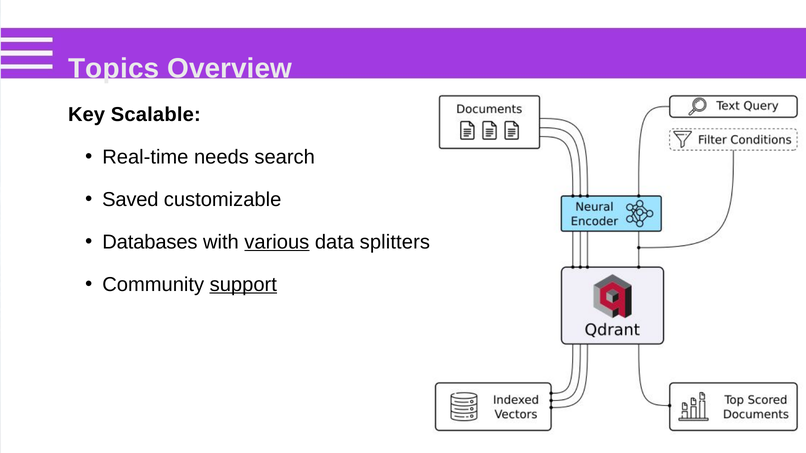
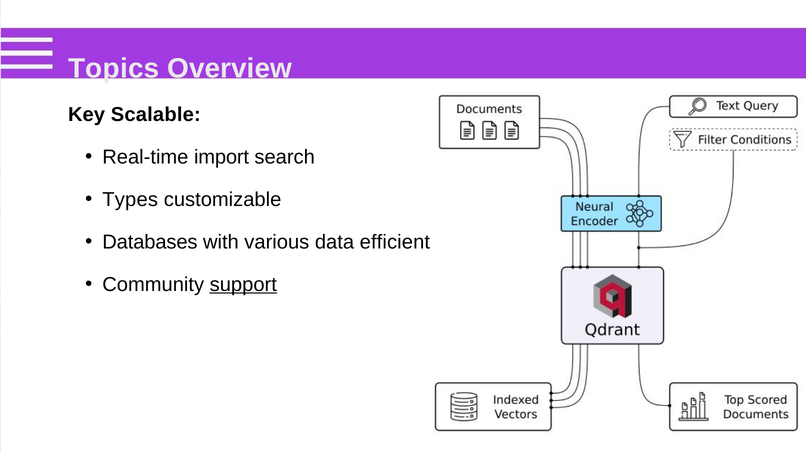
needs: needs -> import (222, 157)
Saved: Saved -> Types (130, 200)
various underline: present -> none (277, 242)
splitters: splitters -> efficient (395, 242)
